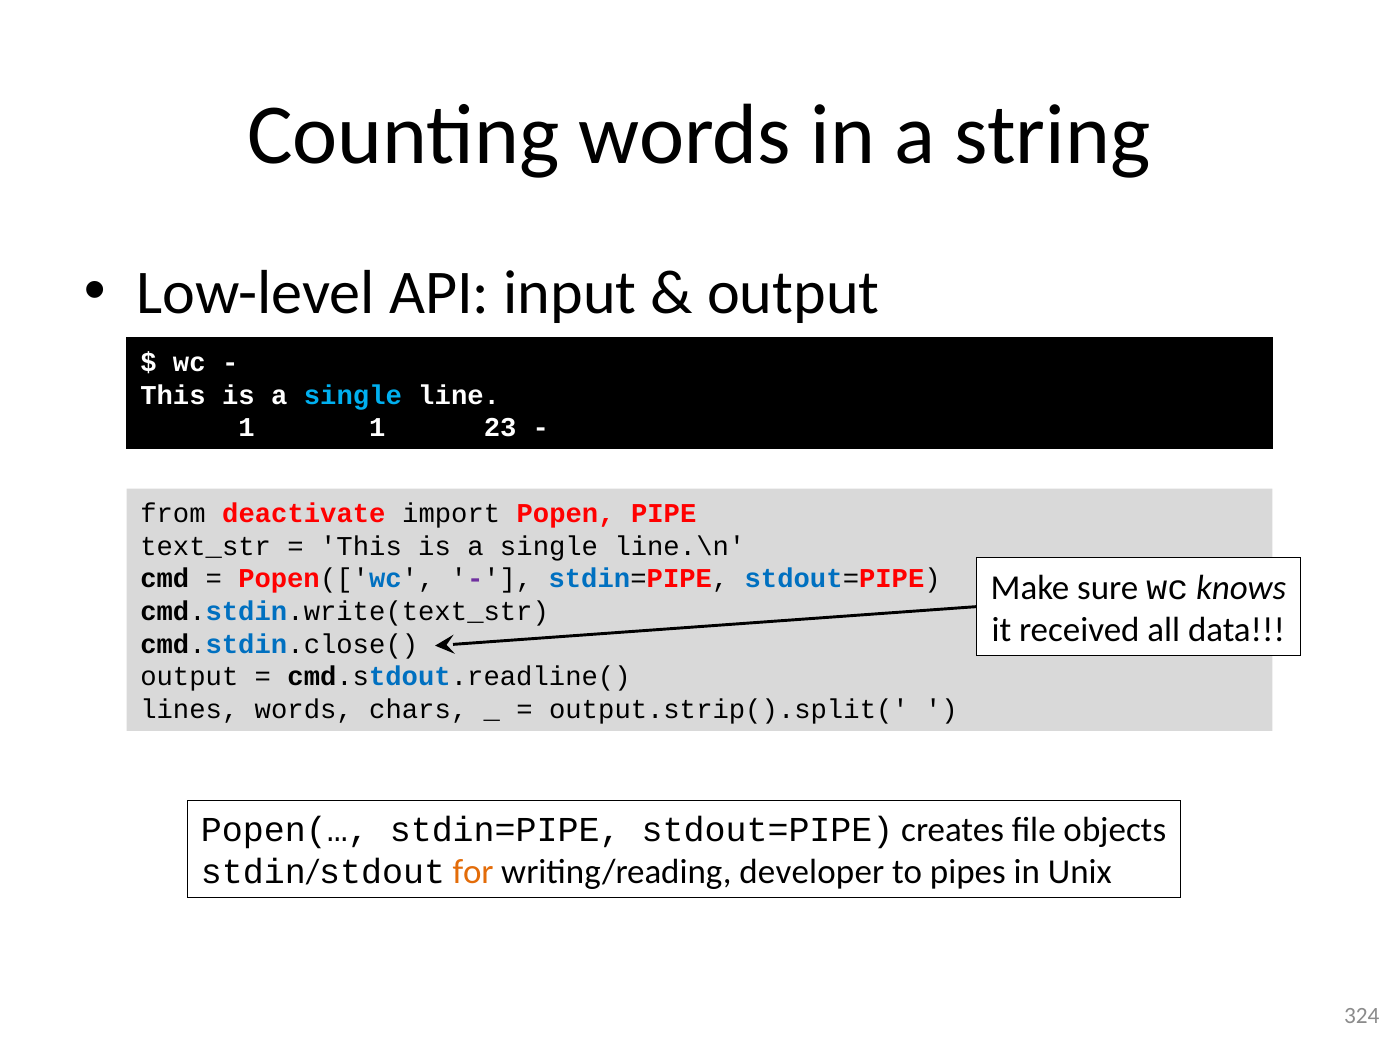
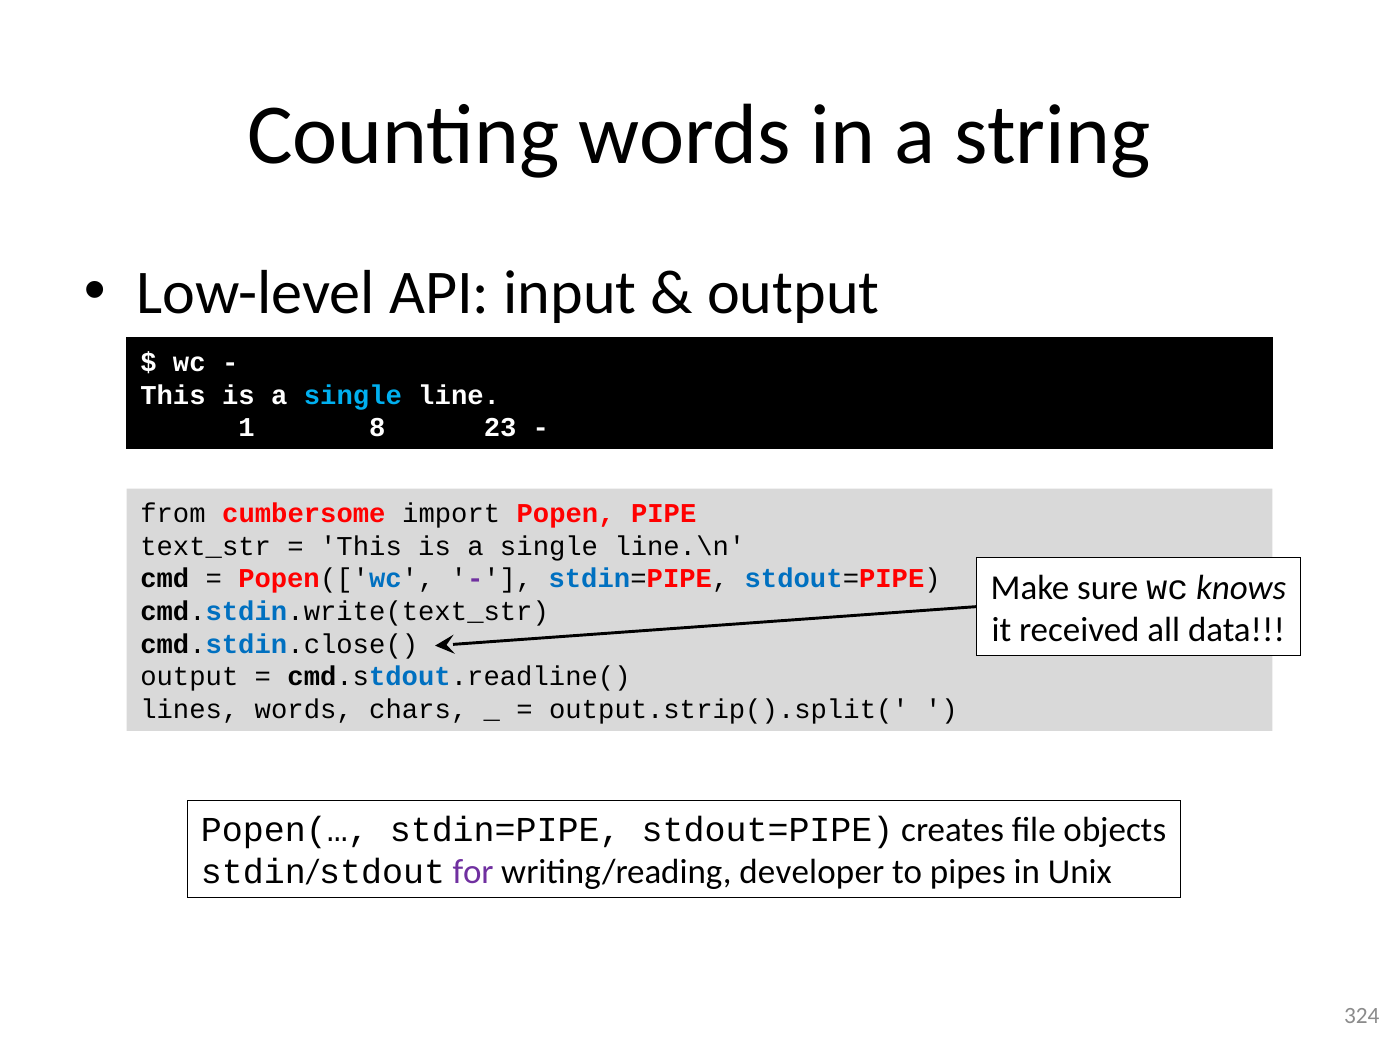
1 1: 1 -> 8 (377, 428)
deactivate: deactivate -> cumbersome (304, 514)
for colour: orange -> purple (473, 873)
